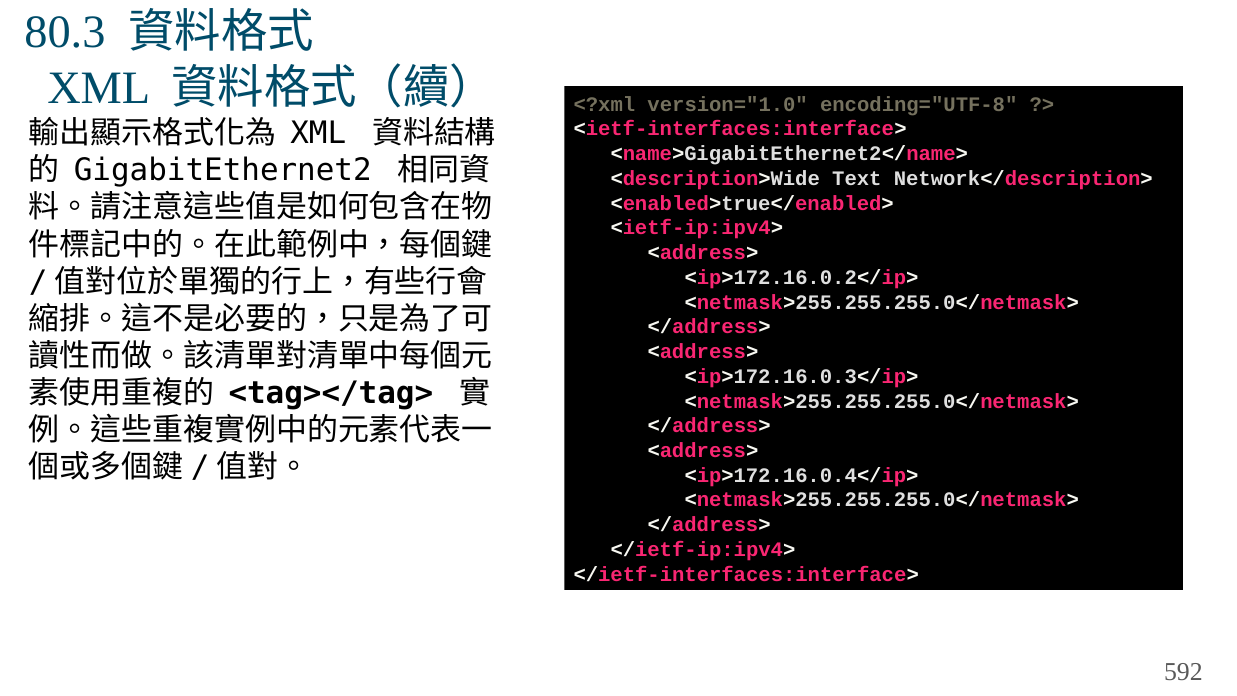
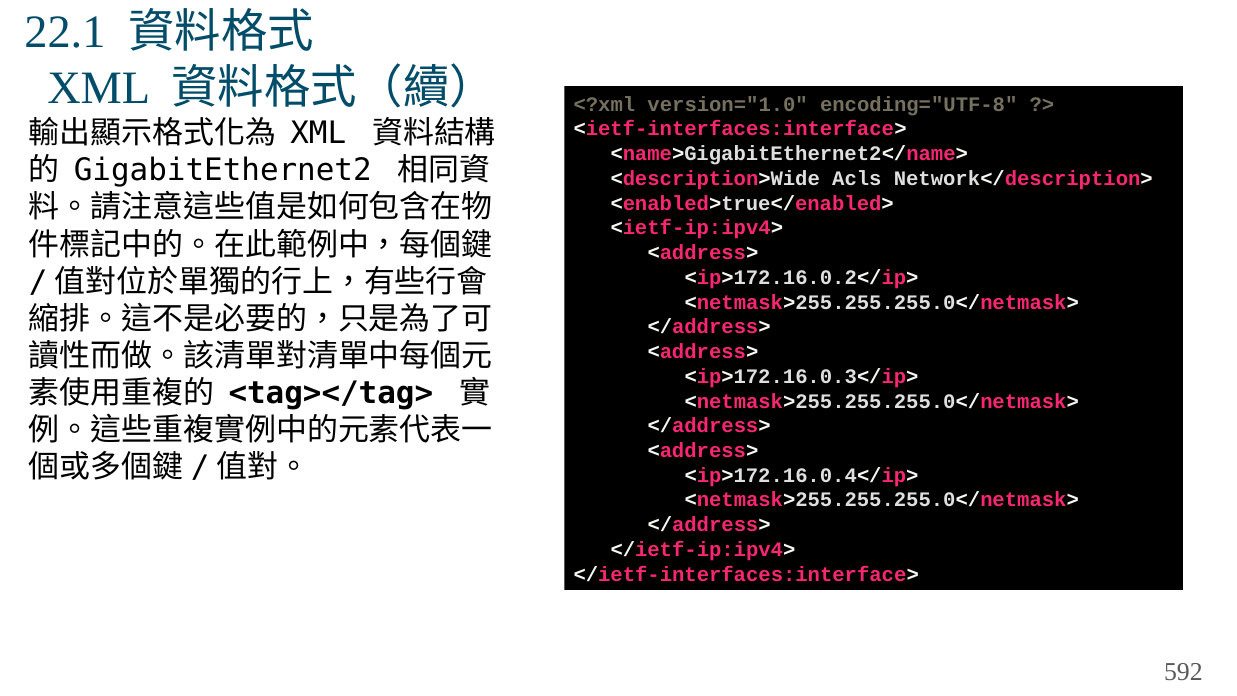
80.3: 80.3 -> 22.1 (65, 32)
Text: Text -> Acls (857, 179)
